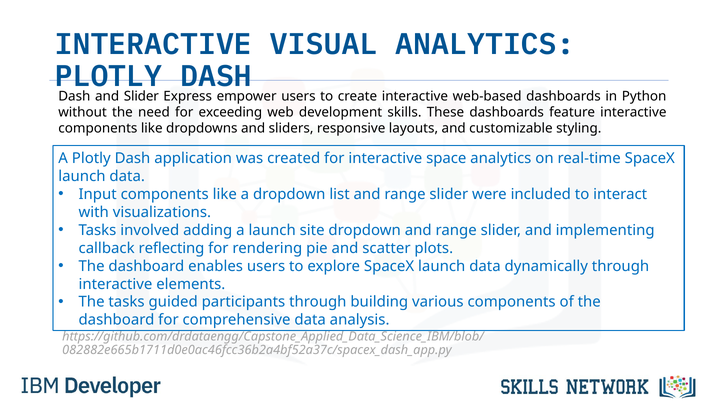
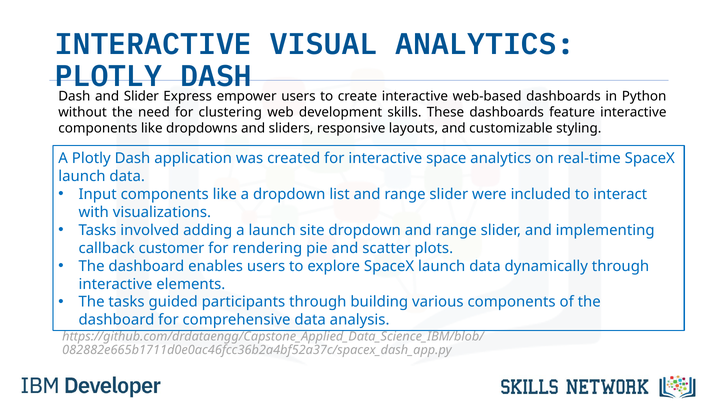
exceeding: exceeding -> clustering (230, 112)
reflecting: reflecting -> customer (171, 248)
